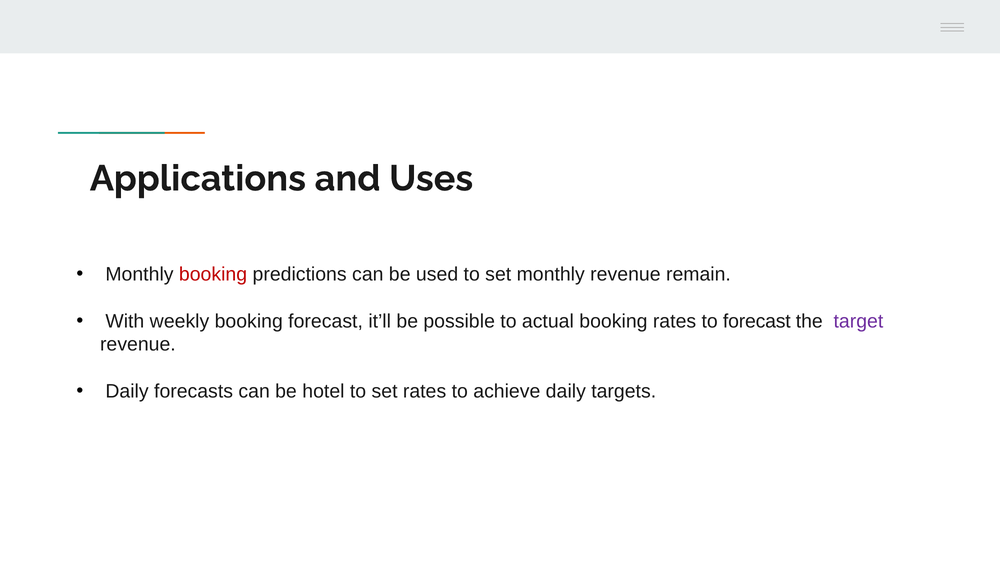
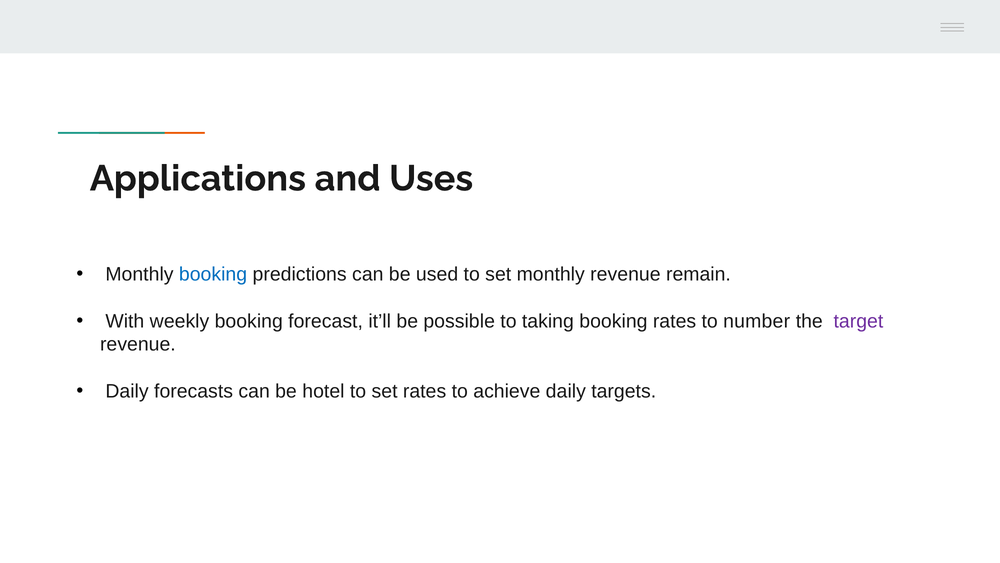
booking colour: red -> blue (213, 274)
actual: actual -> taking (548, 321)
to forecast: forecast -> number (757, 321)
